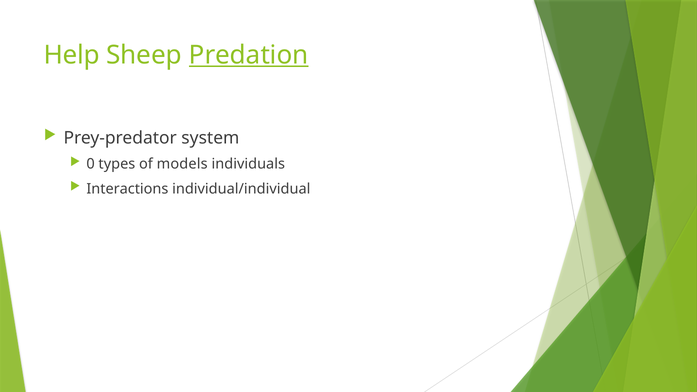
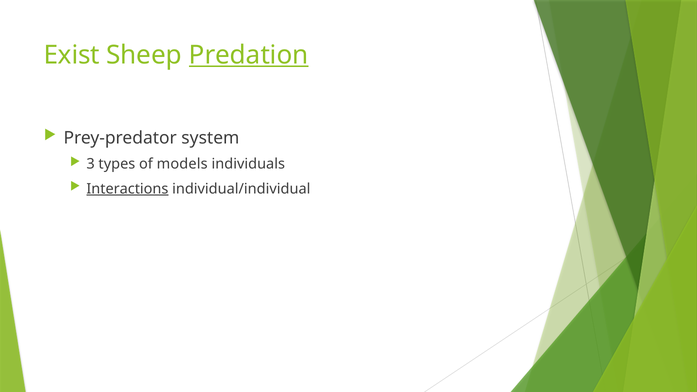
Help: Help -> Exist (72, 55)
0: 0 -> 3 (91, 164)
Interactions underline: none -> present (127, 189)
